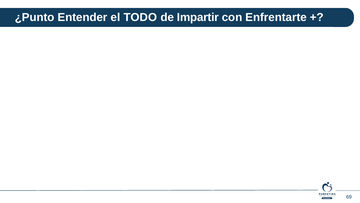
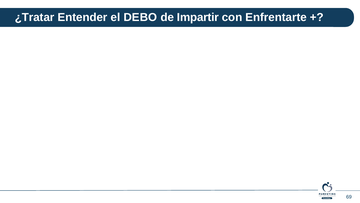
¿Punto: ¿Punto -> ¿Tratar (35, 17)
TODO: TODO -> DEBO (140, 17)
